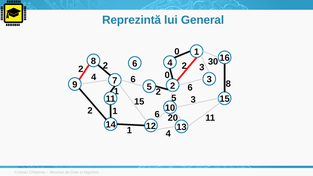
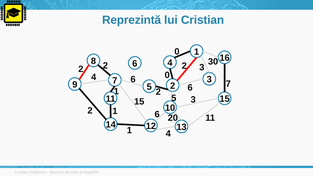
lui General: General -> Cristian (203, 20)
8: 8 -> 7 (228, 84)
